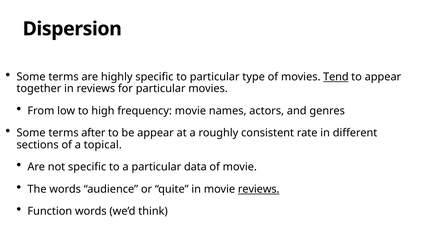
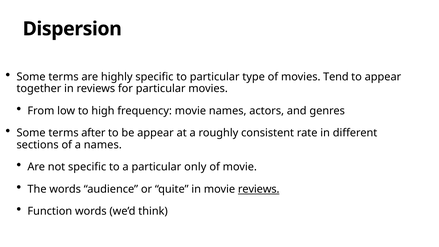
Tend underline: present -> none (336, 77)
a topical: topical -> names (103, 145)
data: data -> only (195, 167)
